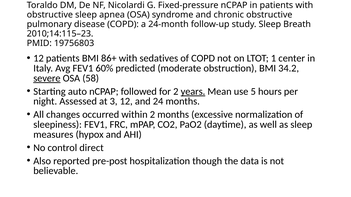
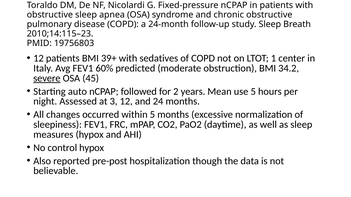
86+: 86+ -> 39+ (109, 58)
58: 58 -> 45 (91, 78)
years underline: present -> none (193, 92)
within 2: 2 -> 5 (152, 115)
control direct: direct -> hypox (92, 148)
